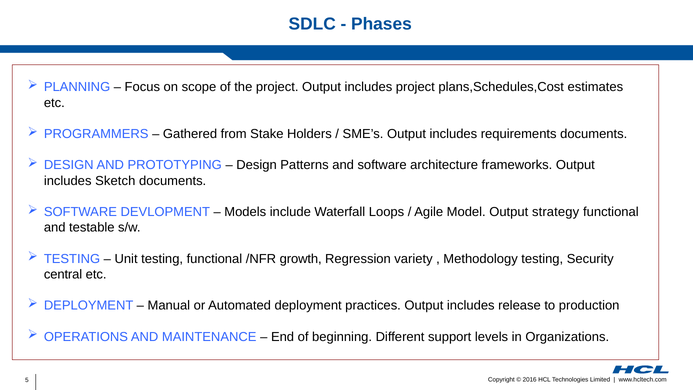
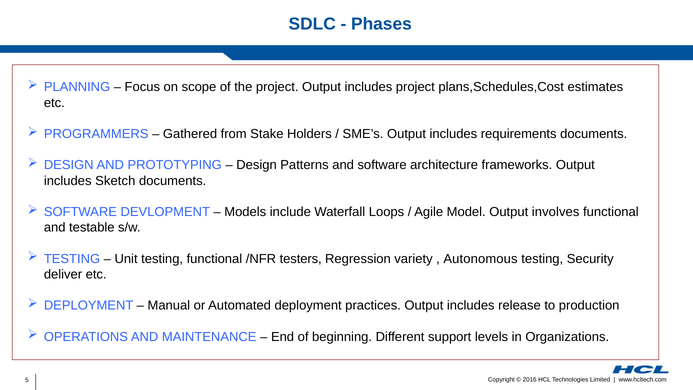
strategy: strategy -> involves (556, 212)
growth: growth -> testers (301, 259)
Methodology: Methodology -> Autonomous (481, 259)
central: central -> deliver (63, 274)
